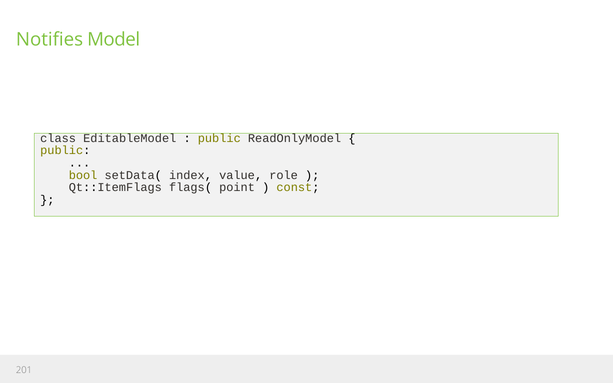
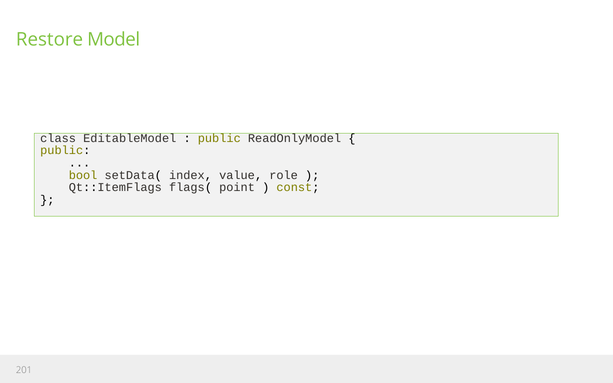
Notifies: Notifies -> Restore (50, 40)
